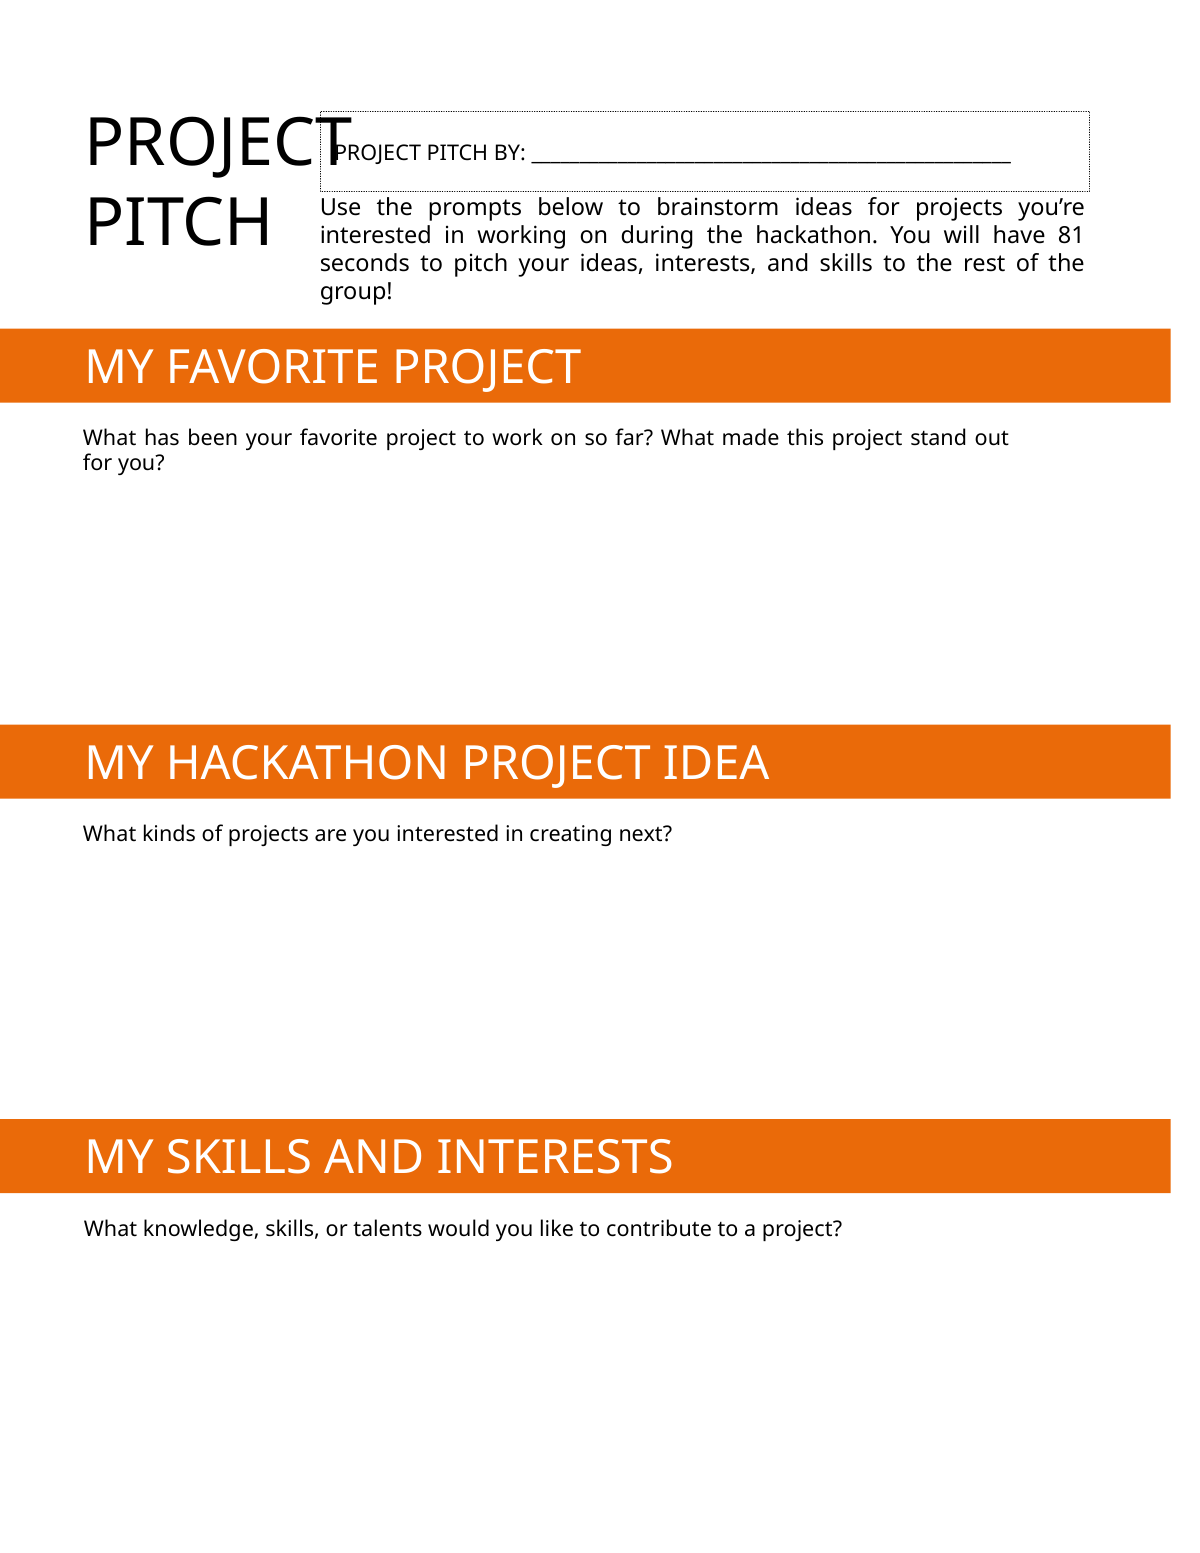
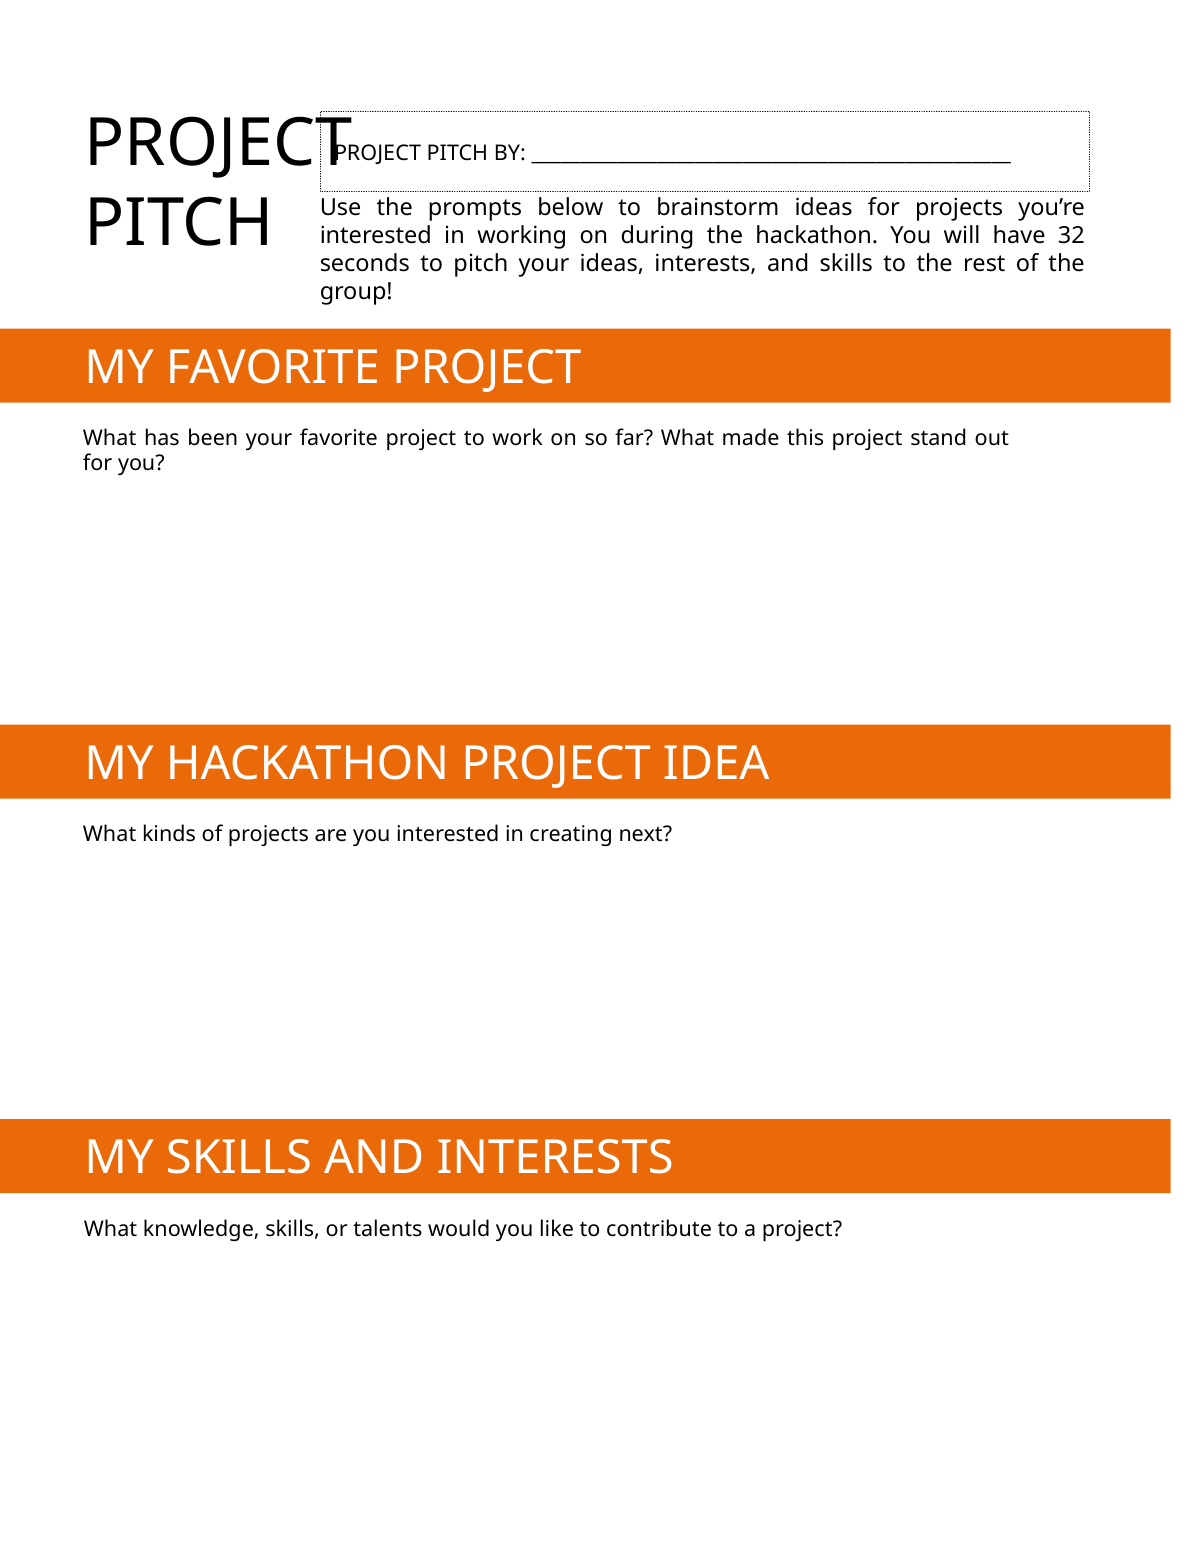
81: 81 -> 32 (1071, 236)
